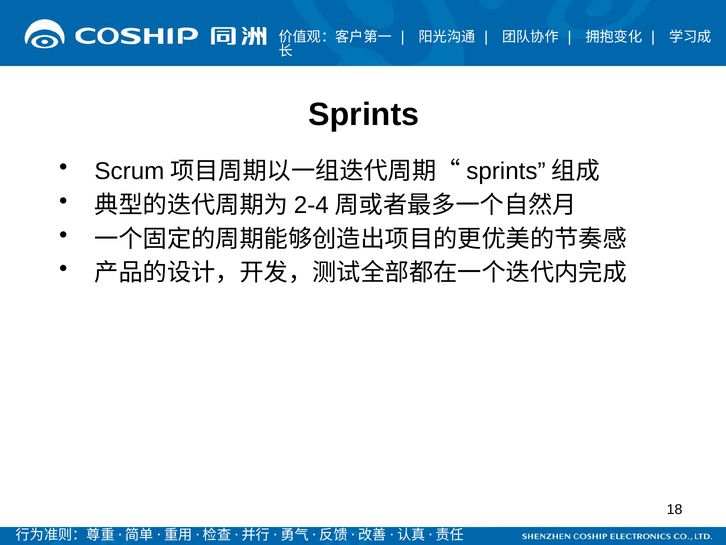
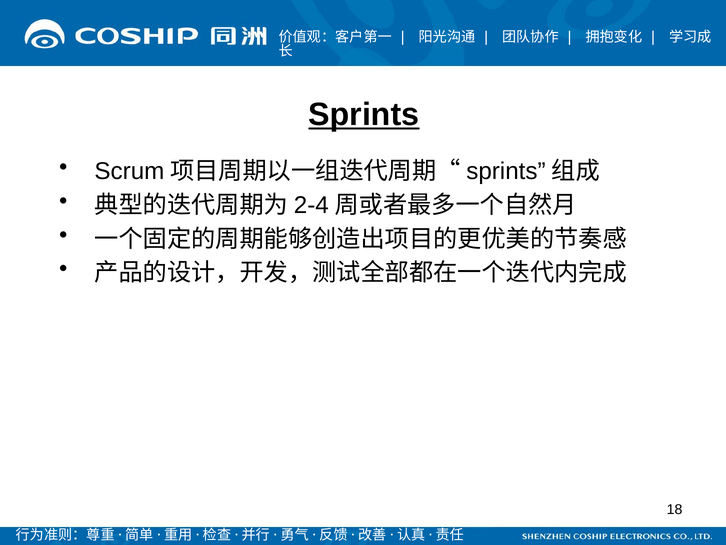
Sprints underline: none -> present (364, 114)
